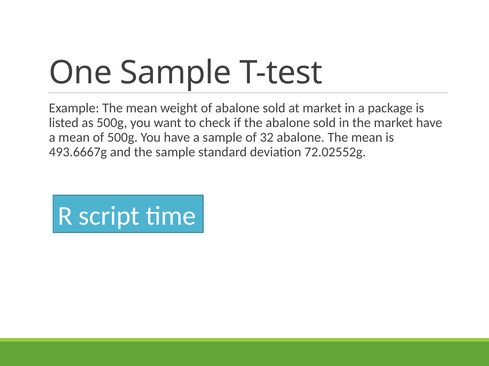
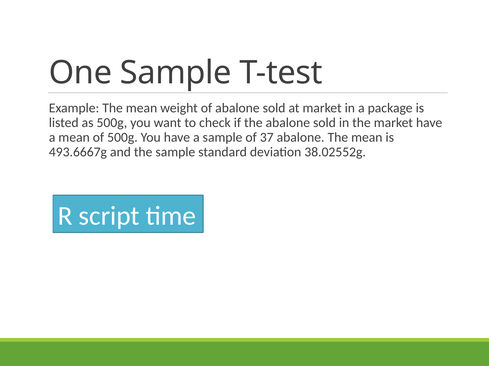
32: 32 -> 37 (267, 138)
72.02552g: 72.02552g -> 38.02552g (335, 152)
